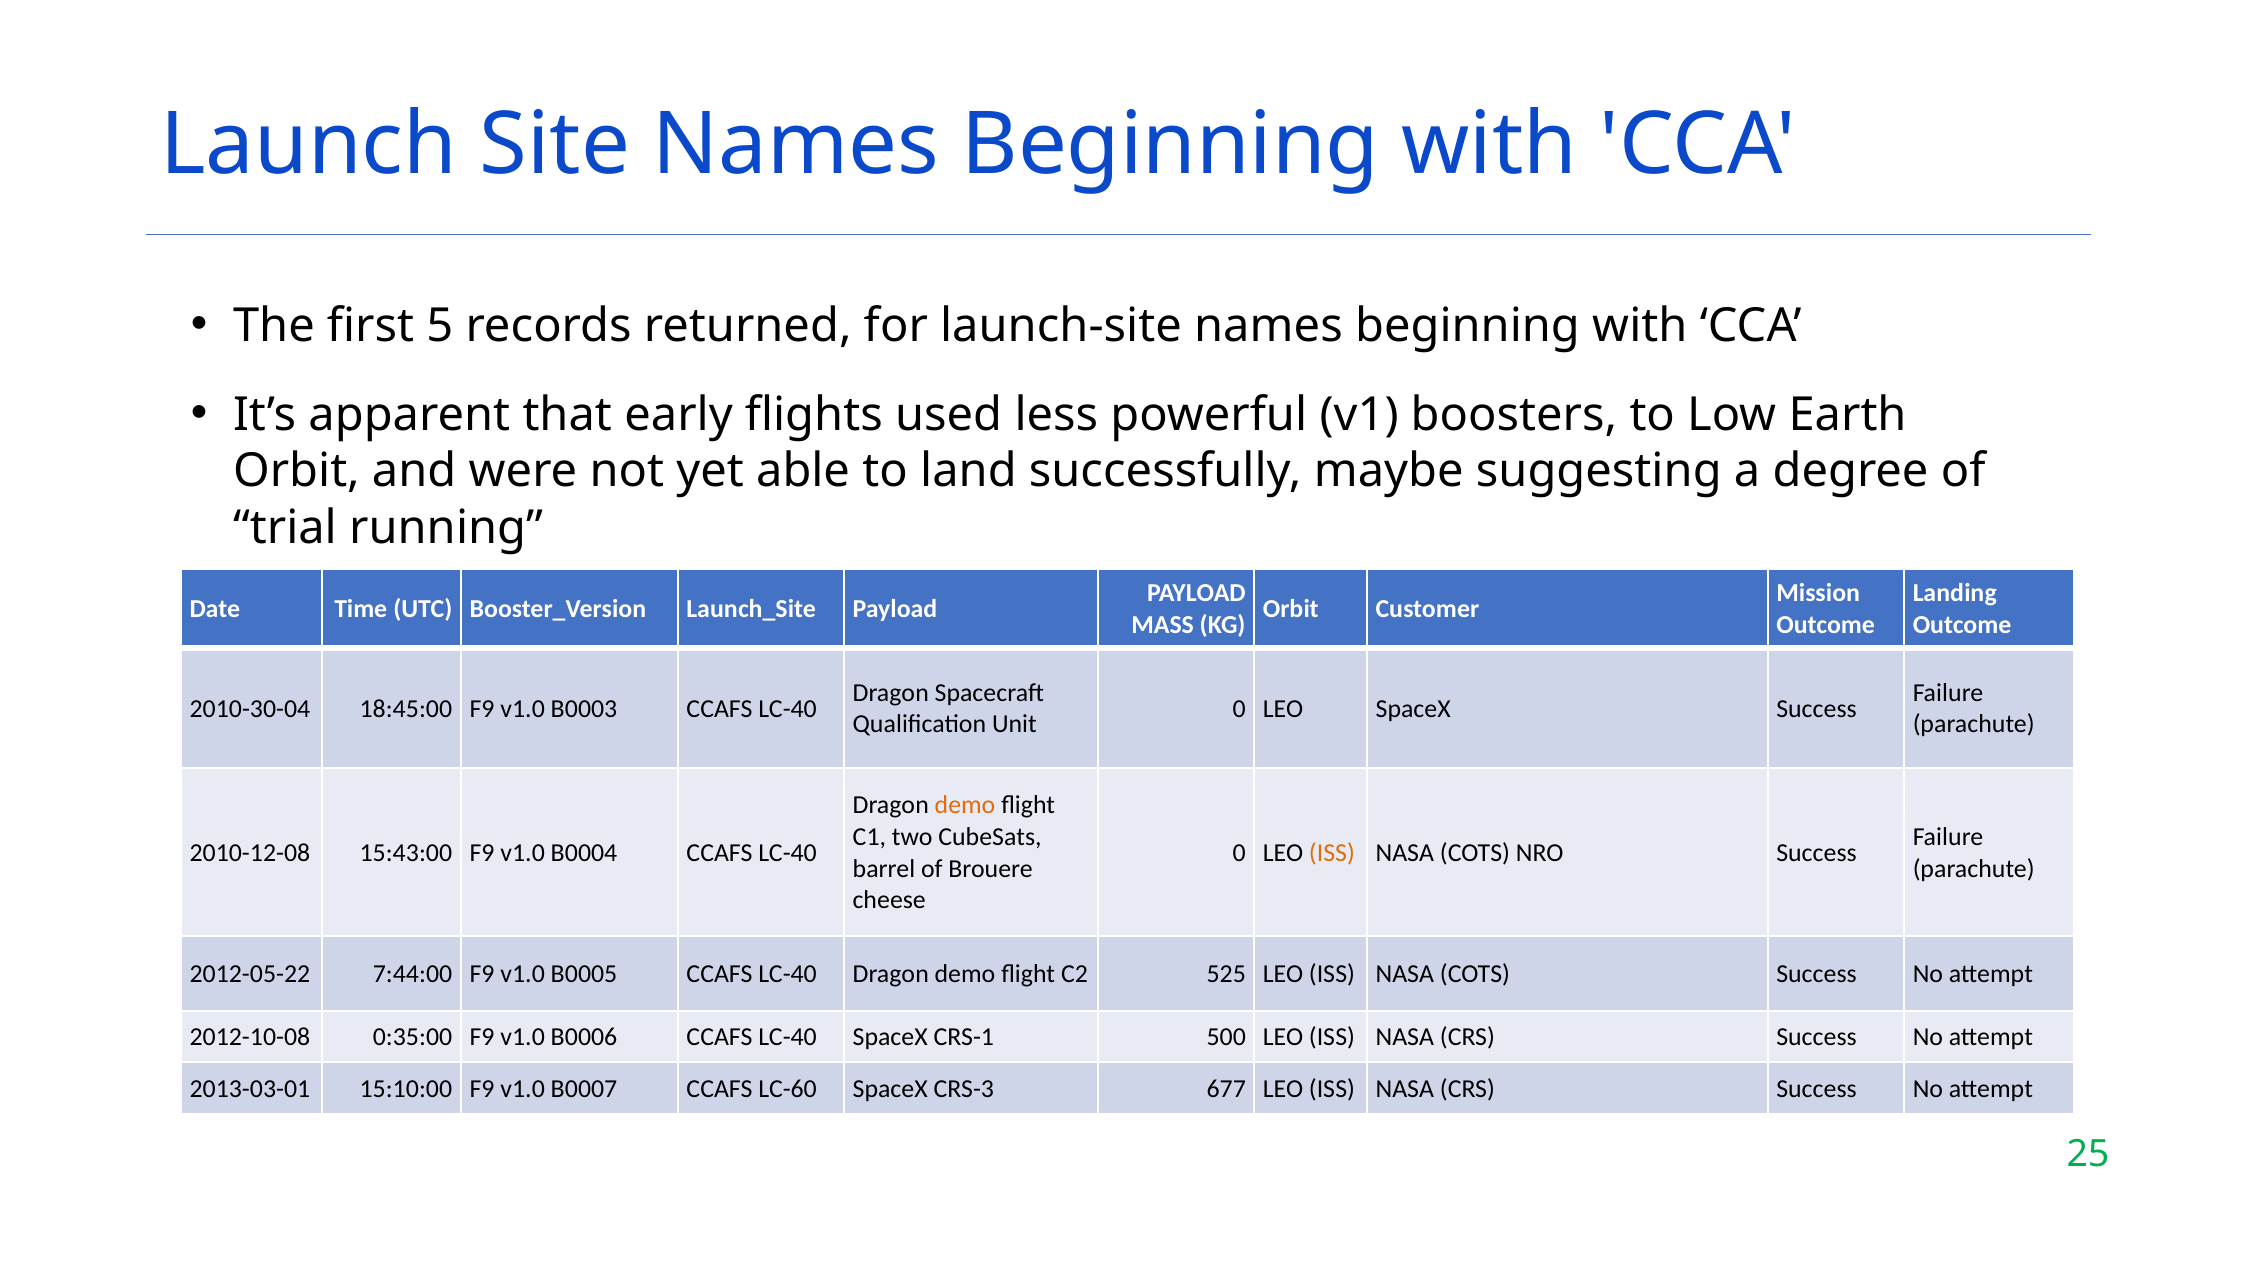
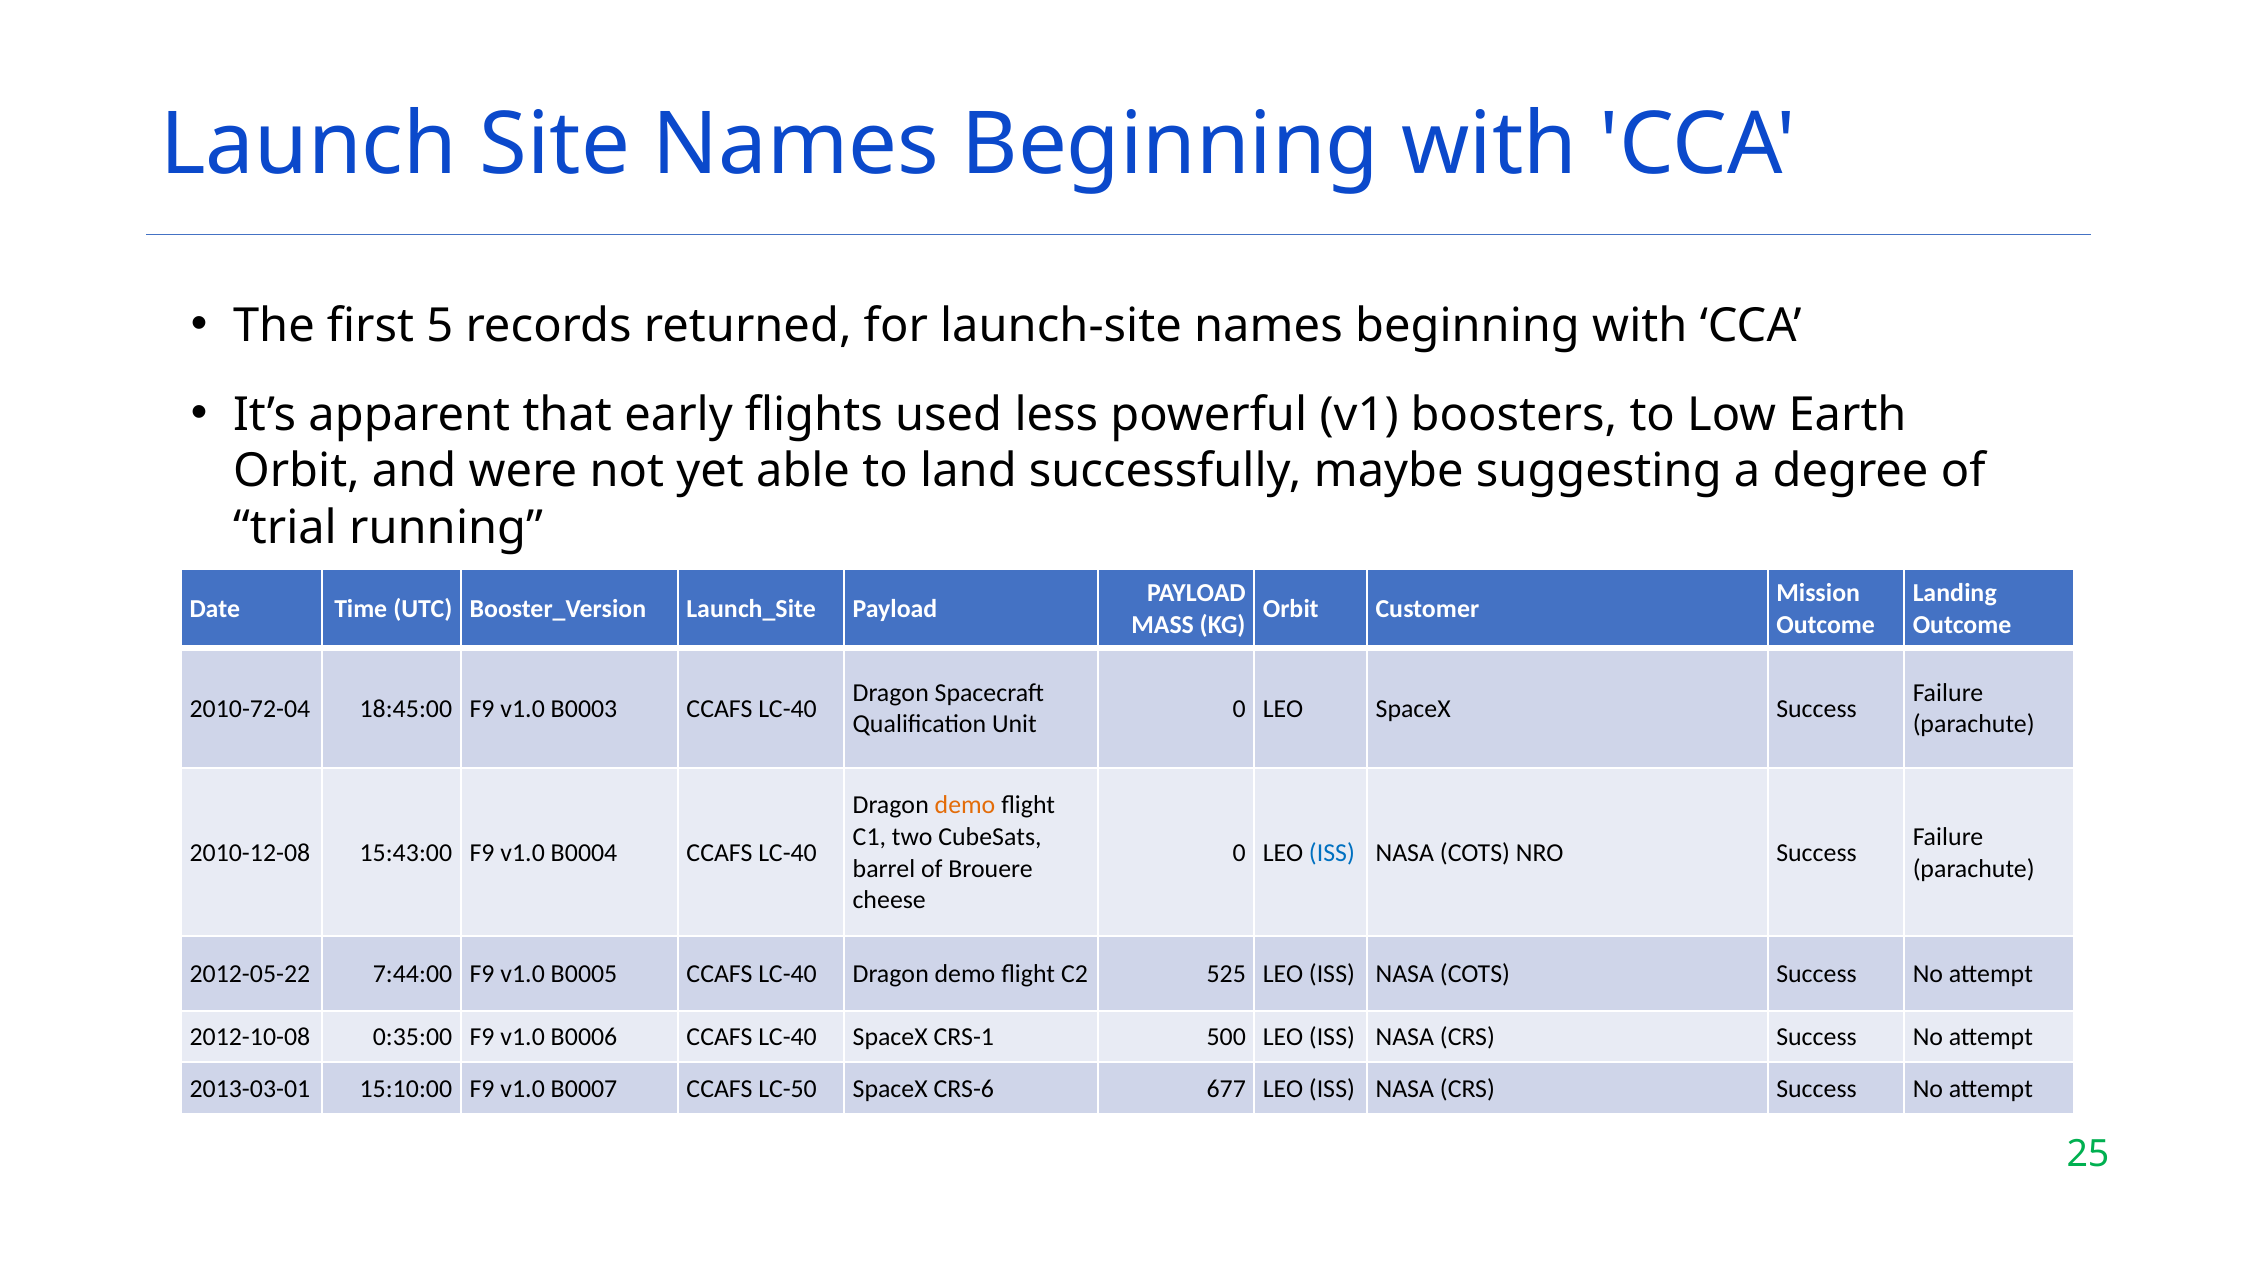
2010-30-04: 2010-30-04 -> 2010-72-04 (250, 709)
ISS colour: orange -> blue (1332, 853)
LC-60: LC-60 -> LC-50 (788, 1089)
CRS-3: CRS-3 -> CRS-6 (964, 1089)
